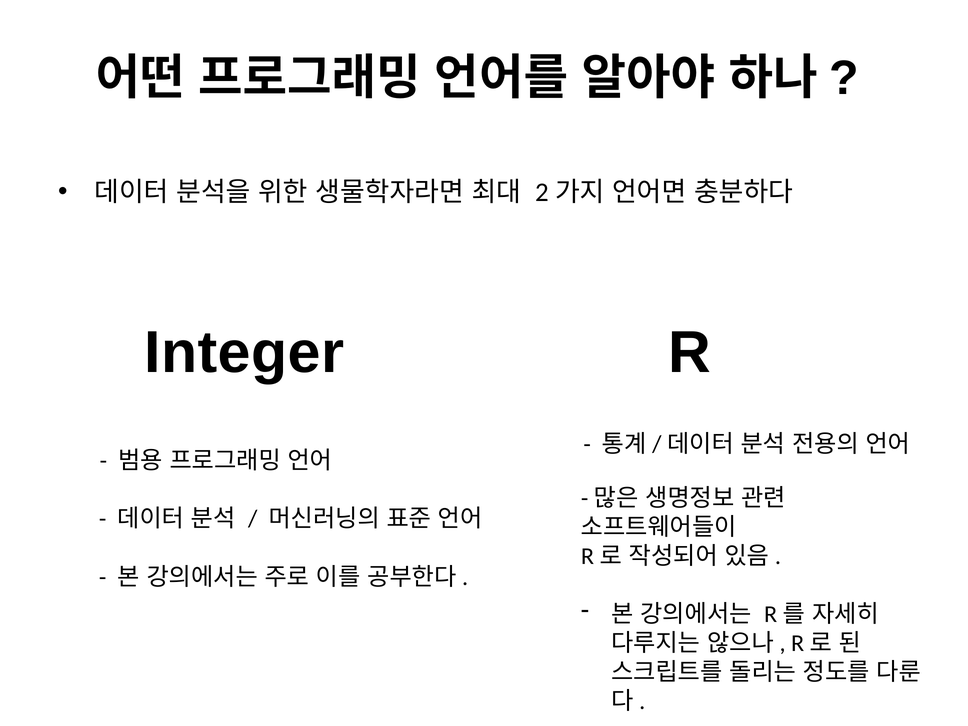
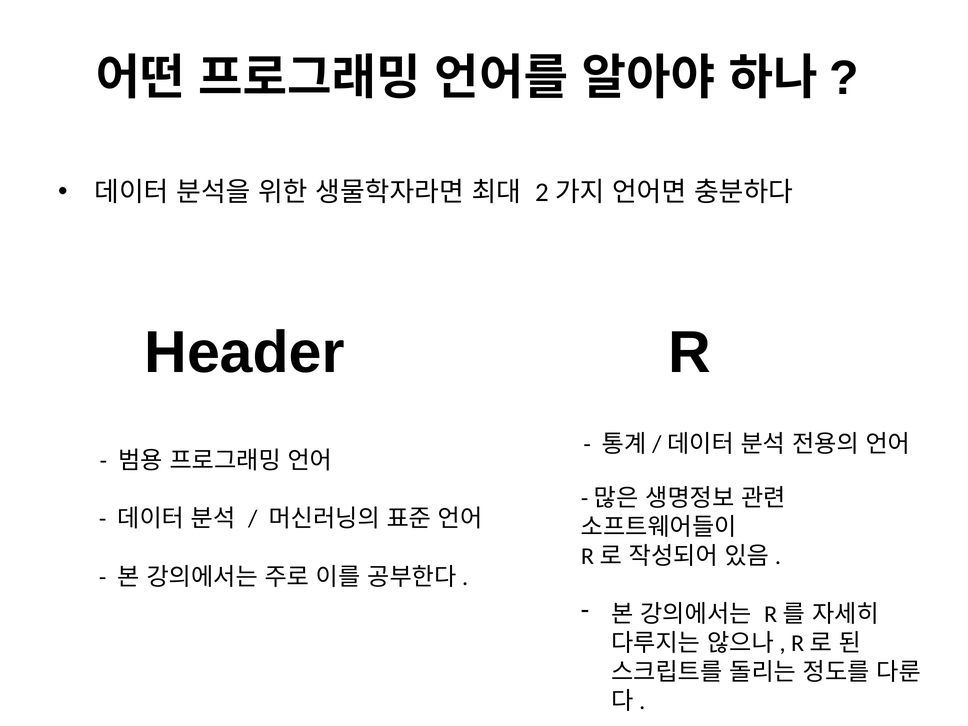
Integer: Integer -> Header (245, 353)
